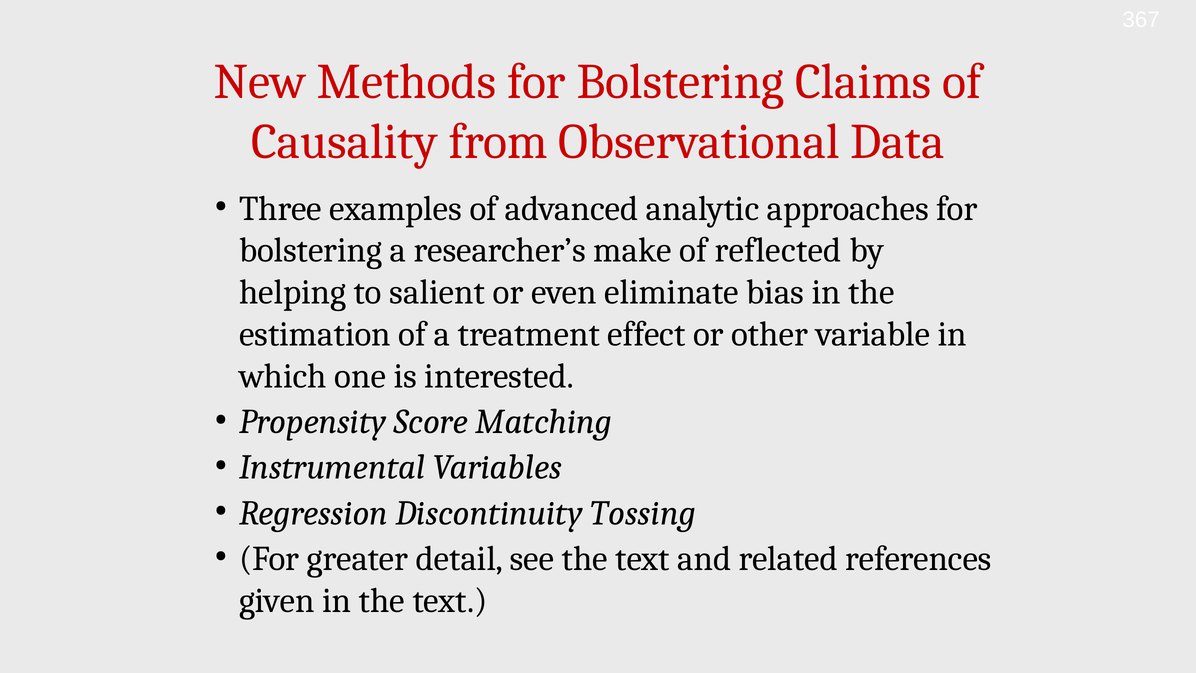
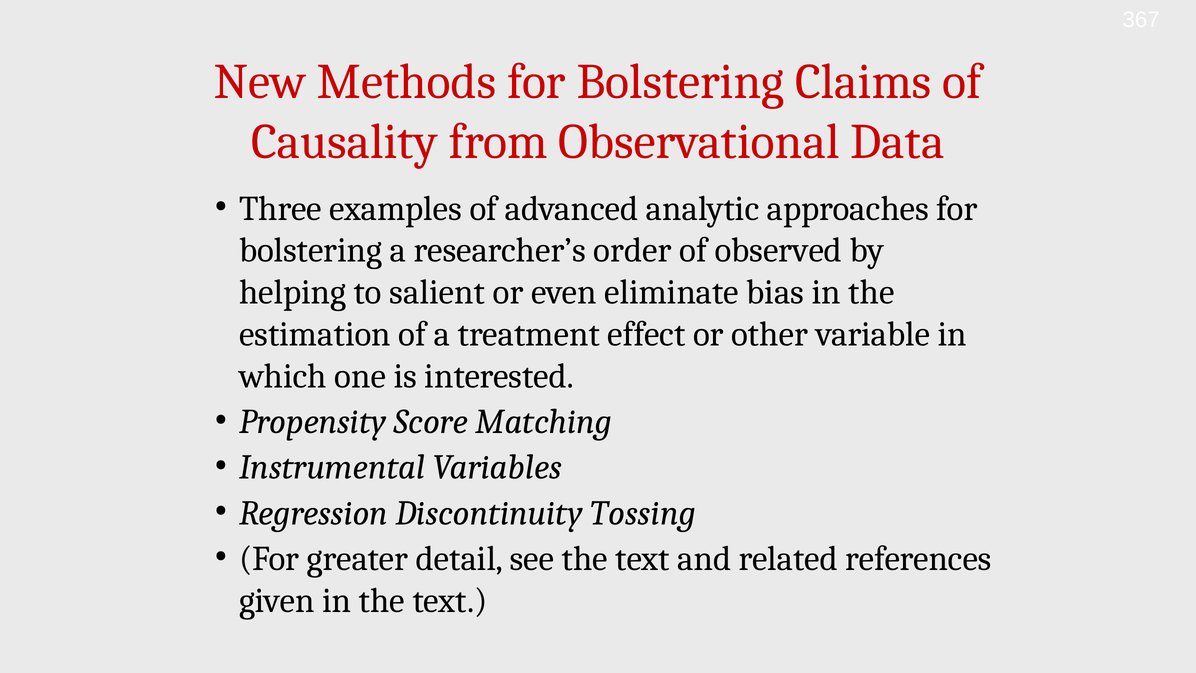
make: make -> order (633, 250)
reflected: reflected -> observed (778, 250)
